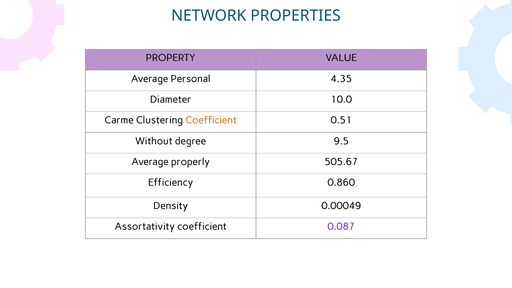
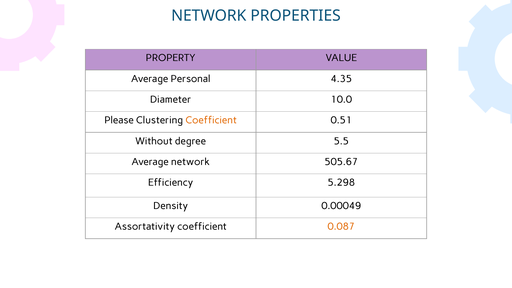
Carme: Carme -> Please (119, 120)
9.5: 9.5 -> 5.5 (341, 141)
Average properly: properly -> network (190, 162)
0.860: 0.860 -> 5.298 (341, 183)
0.087 colour: purple -> orange (341, 227)
